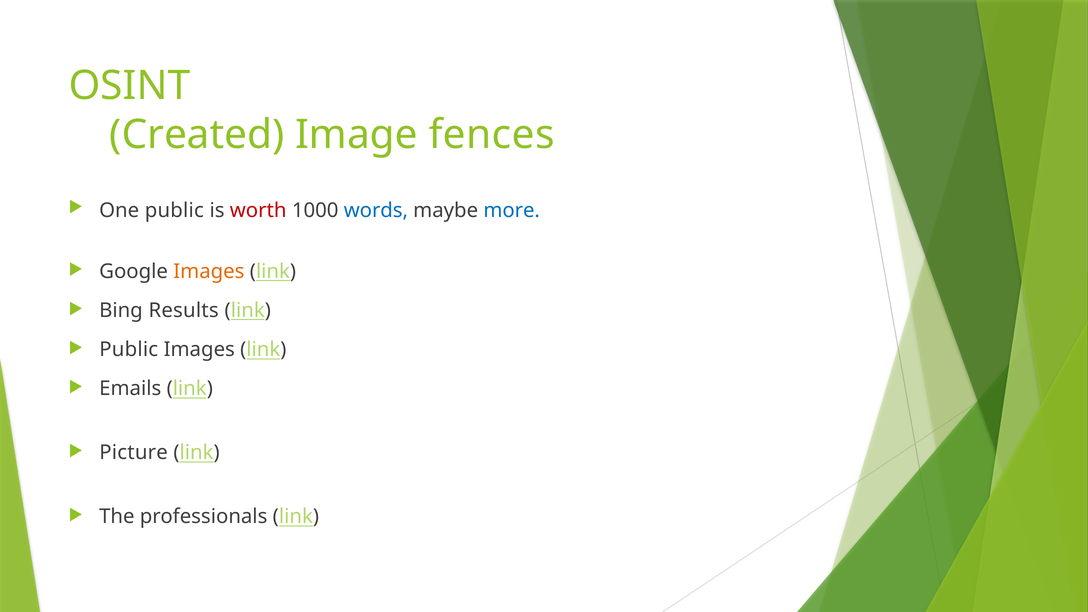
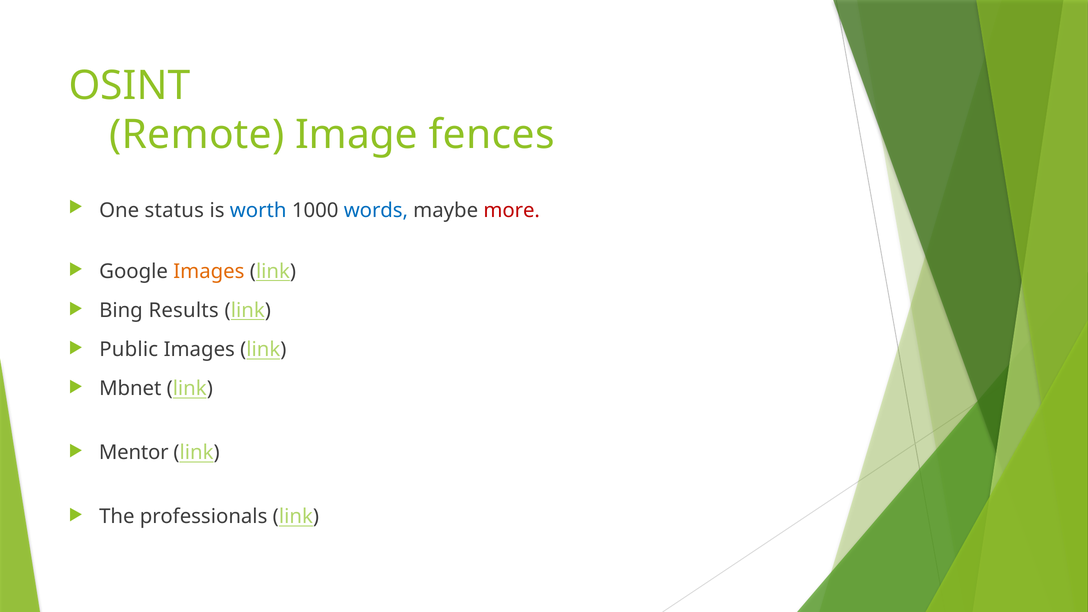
Created: Created -> Remote (197, 135)
One public: public -> status (174, 211)
worth colour: red -> blue (258, 211)
more colour: blue -> red (512, 211)
Emails: Emails -> Mbnet (130, 389)
Picture: Picture -> Mentor (134, 453)
